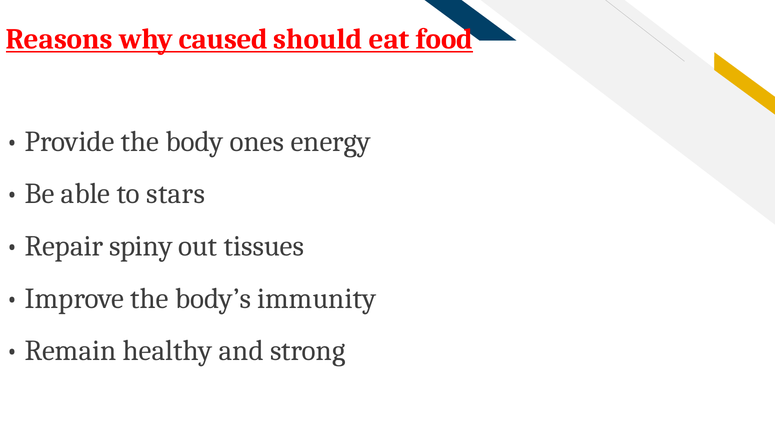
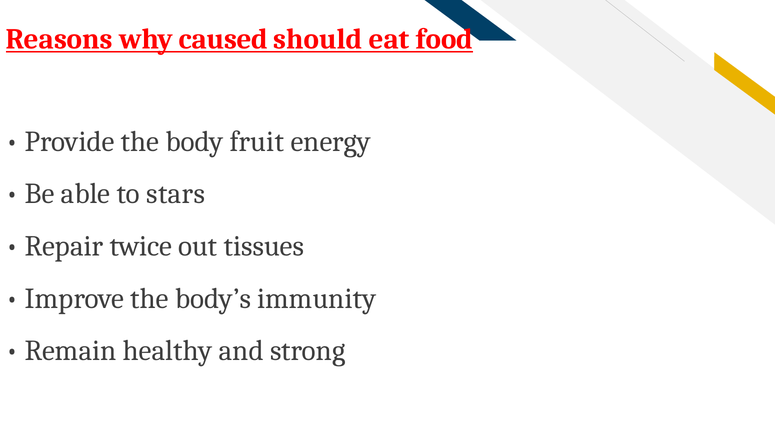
ones: ones -> fruit (257, 141)
spiny: spiny -> twice (141, 246)
